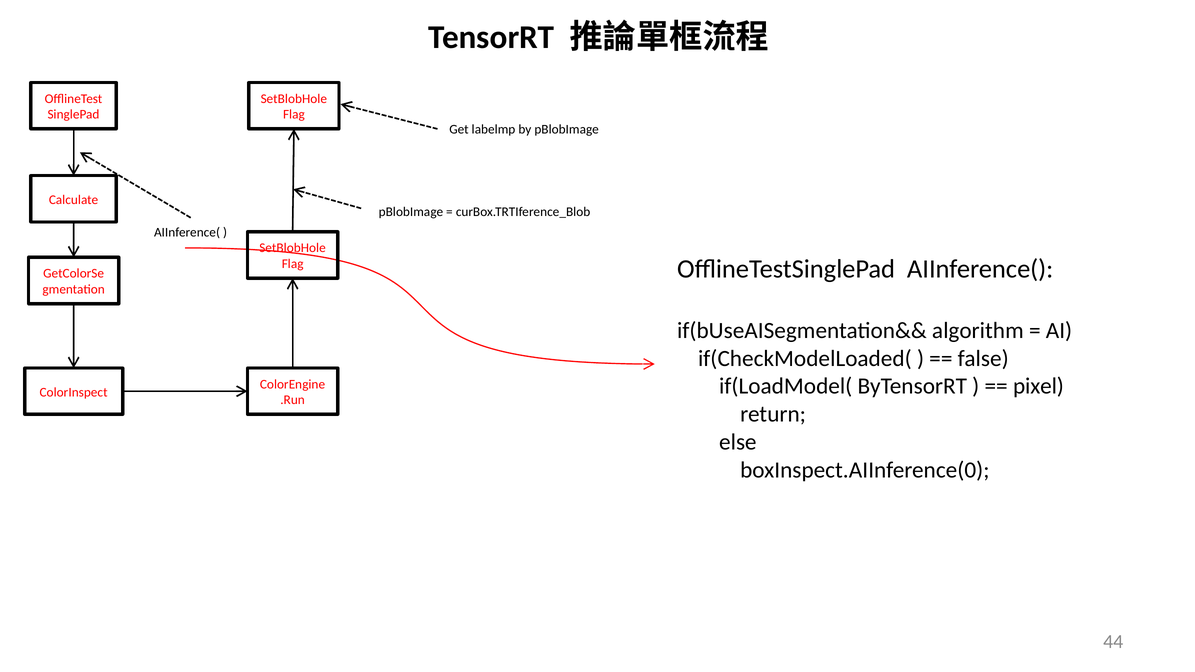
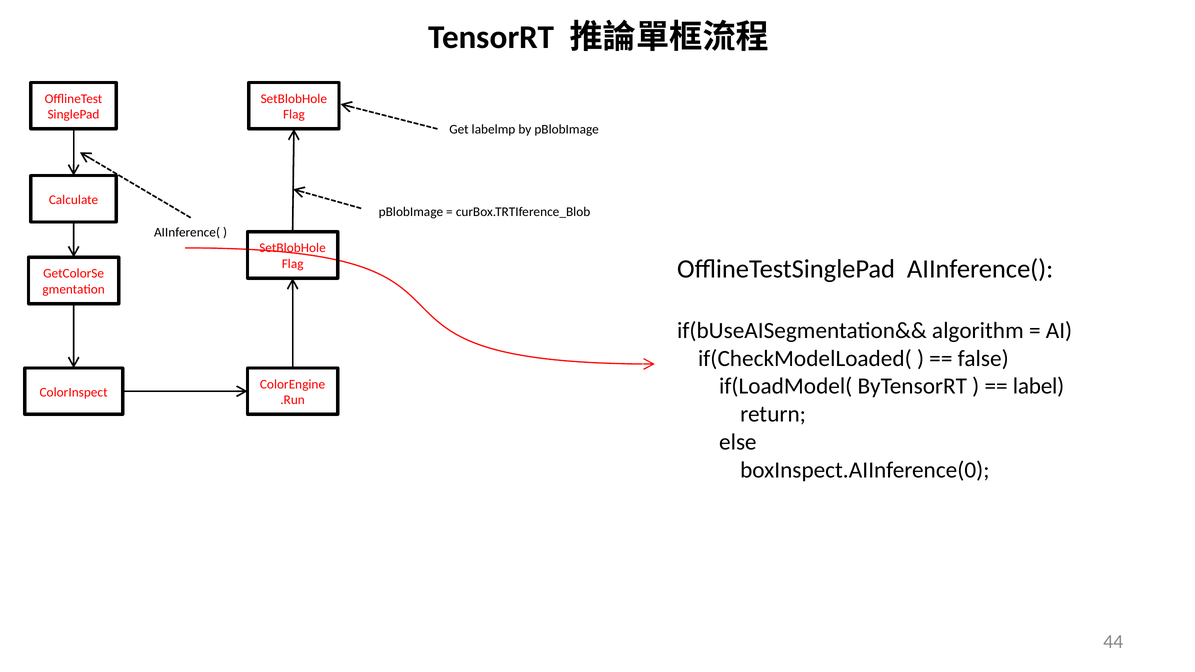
pixel: pixel -> label (1038, 386)
